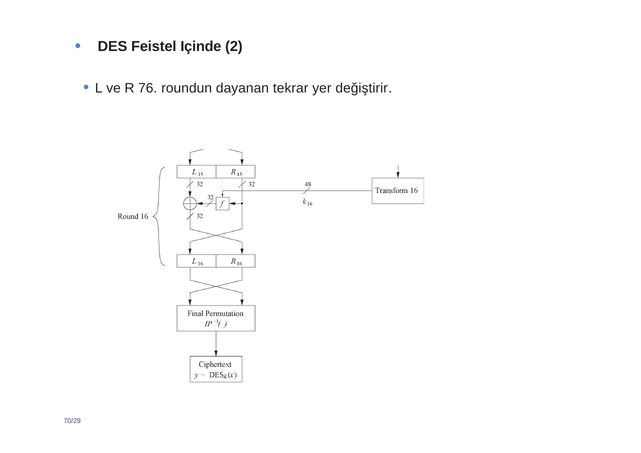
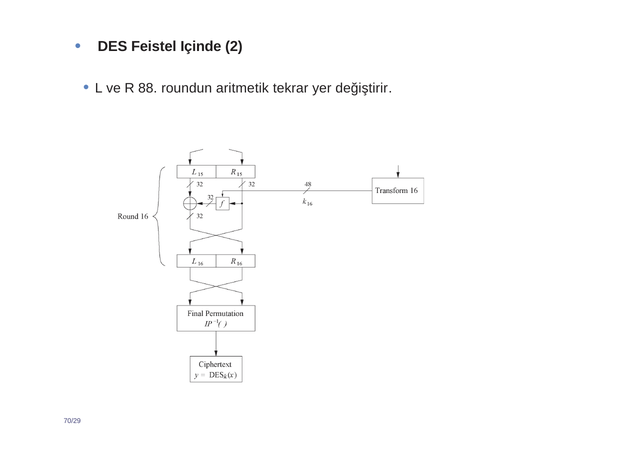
76: 76 -> 88 (148, 88)
dayanan: dayanan -> aritmetik (242, 88)
